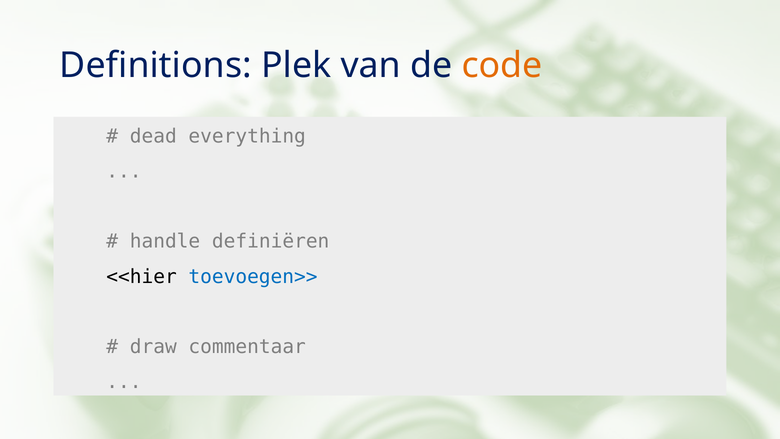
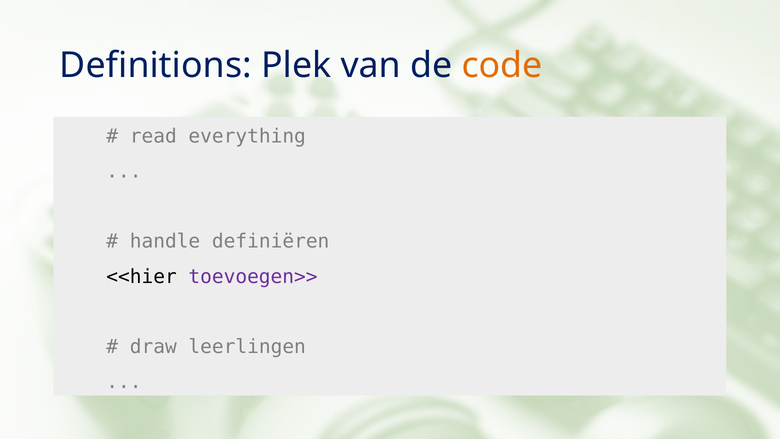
dead: dead -> read (153, 136)
toevoegen>> colour: blue -> purple (253, 276)
commentaar: commentaar -> leerlingen (247, 346)
